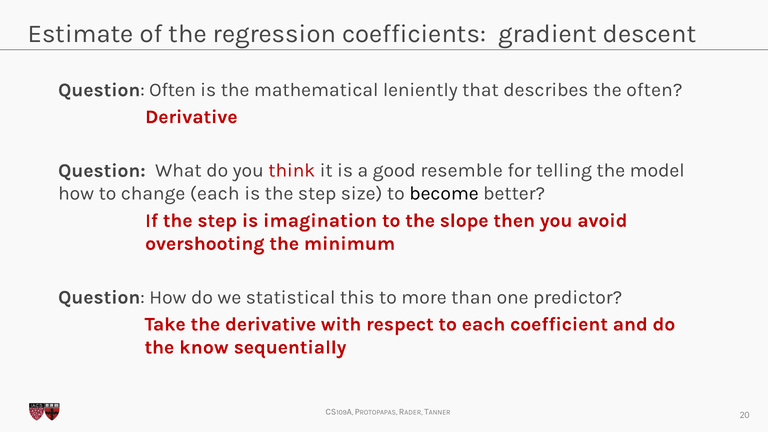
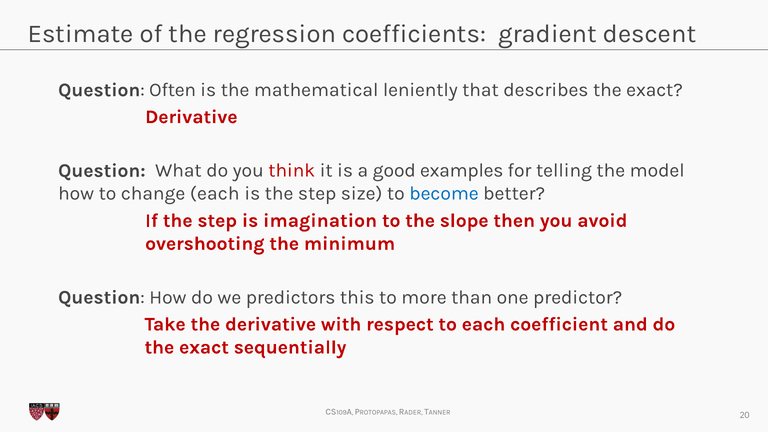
describes the often: often -> exact (655, 90)
resemble: resemble -> examples (462, 171)
become colour: black -> blue (444, 194)
statistical: statistical -> predictors (291, 297)
know: know -> exact (204, 347)
